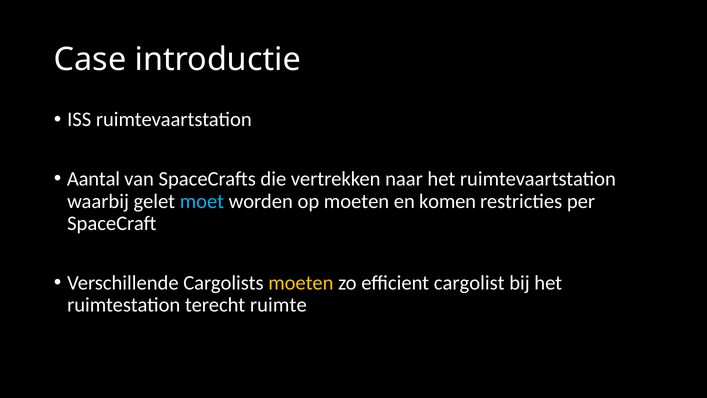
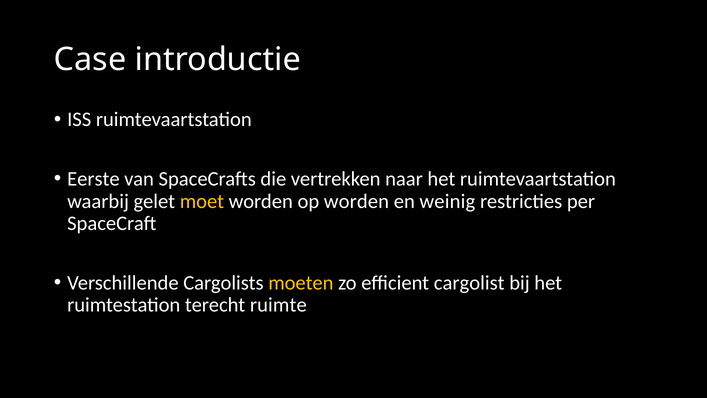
Aantal: Aantal -> Eerste (93, 179)
moet colour: light blue -> yellow (202, 201)
op moeten: moeten -> worden (356, 201)
komen: komen -> weinig (447, 201)
